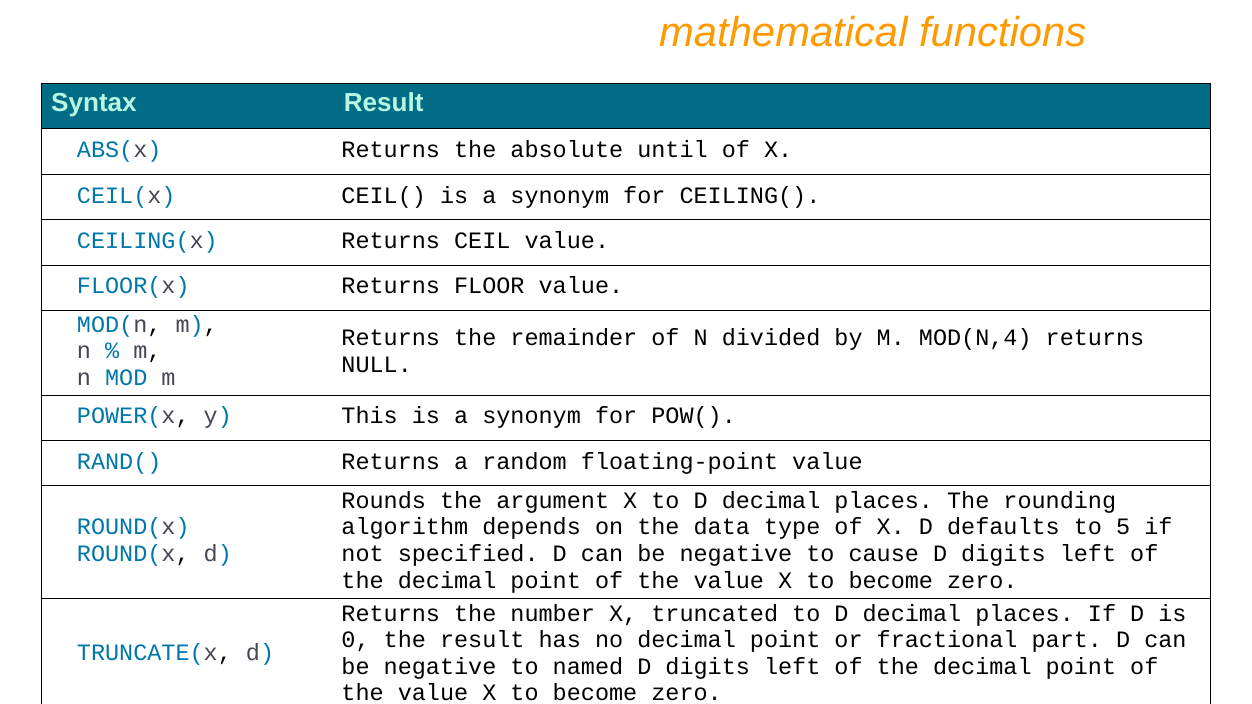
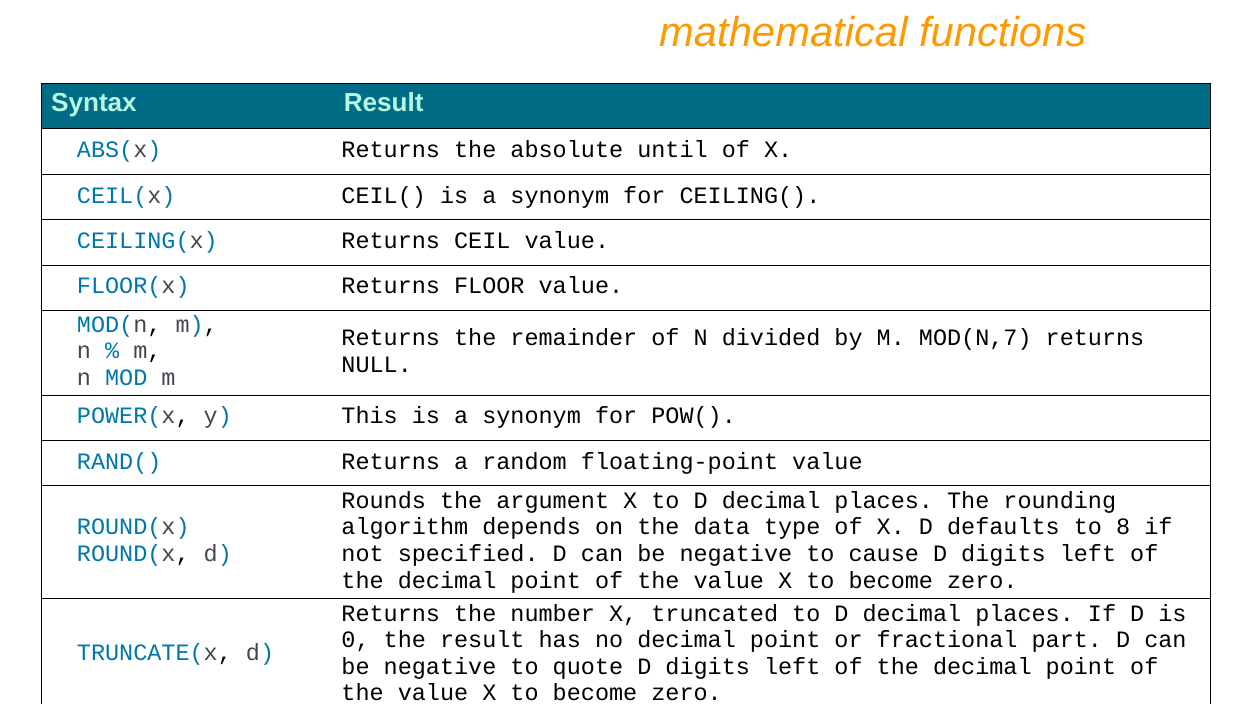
MOD(N,4: MOD(N,4 -> MOD(N,7 (975, 338)
5: 5 -> 8 (1123, 527)
named: named -> quote (588, 667)
